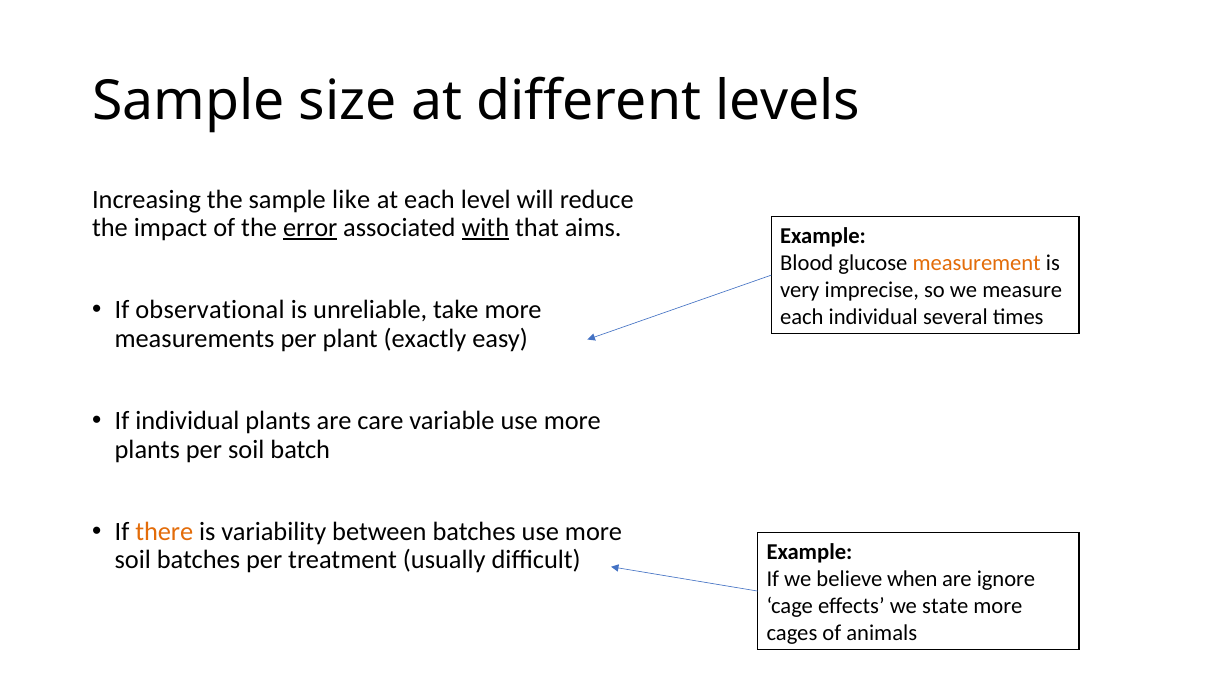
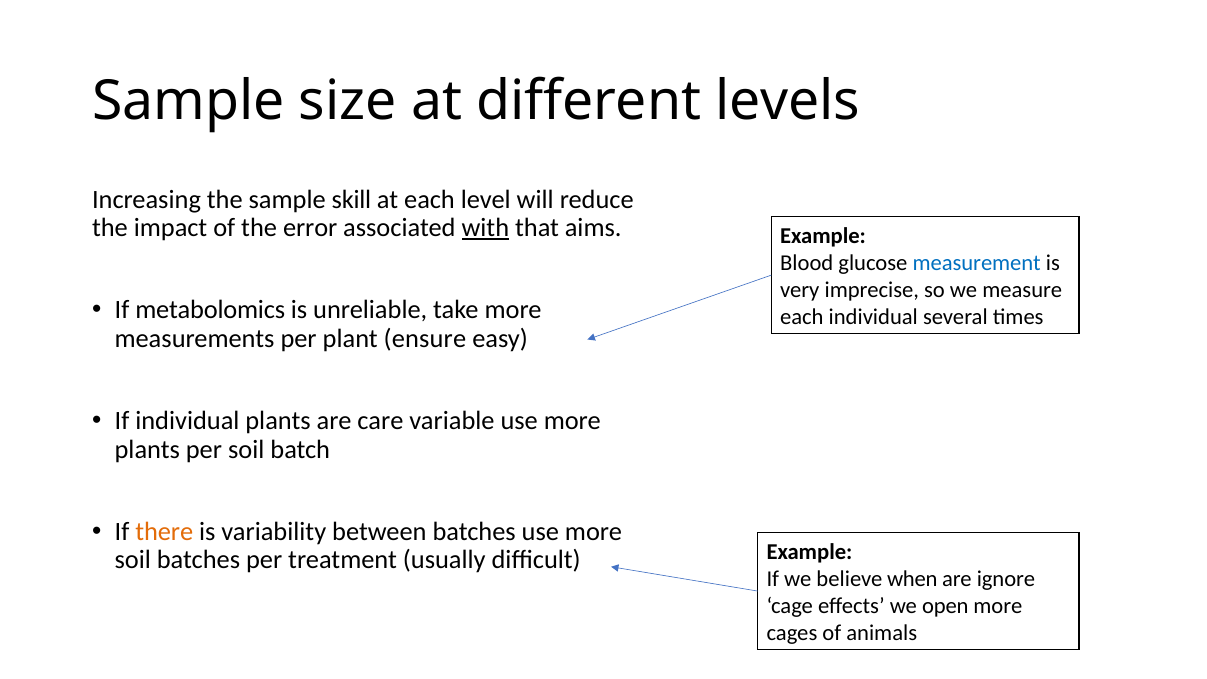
like: like -> skill (351, 199)
error underline: present -> none (310, 228)
measurement colour: orange -> blue (977, 263)
observational: observational -> metabolomics (210, 310)
exactly: exactly -> ensure (425, 339)
state: state -> open (945, 606)
